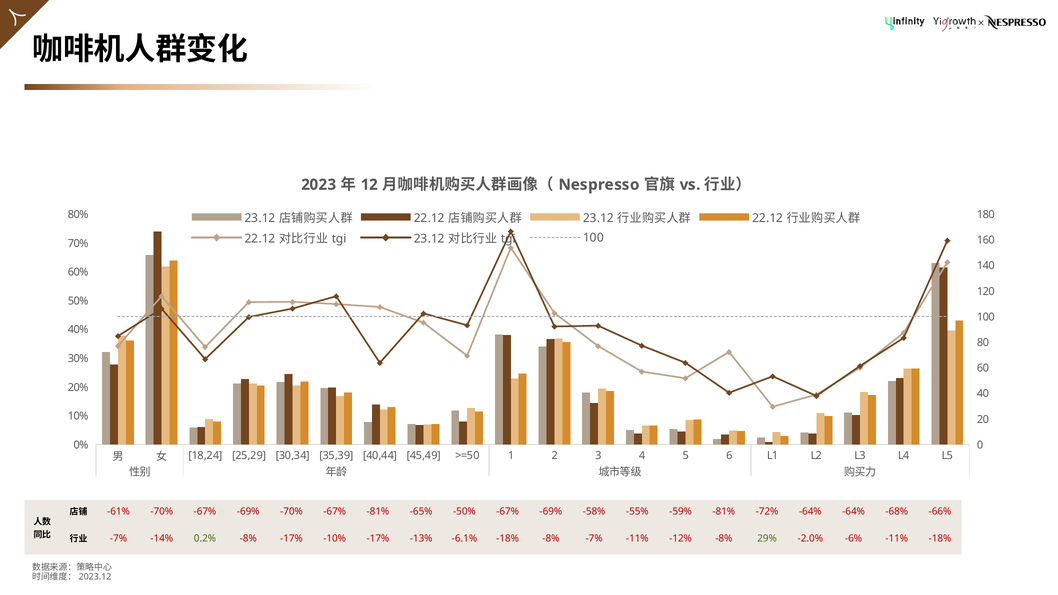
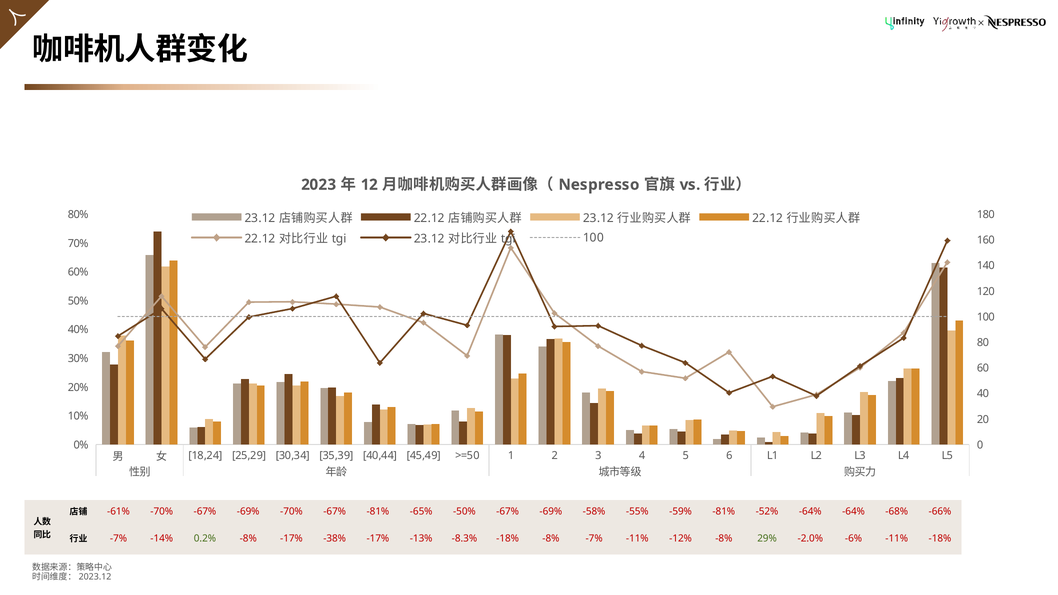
-72%: -72% -> -52% (767, 512)
-10%: -10% -> -38% (335, 539)
-6.1%: -6.1% -> -8.3% (464, 539)
